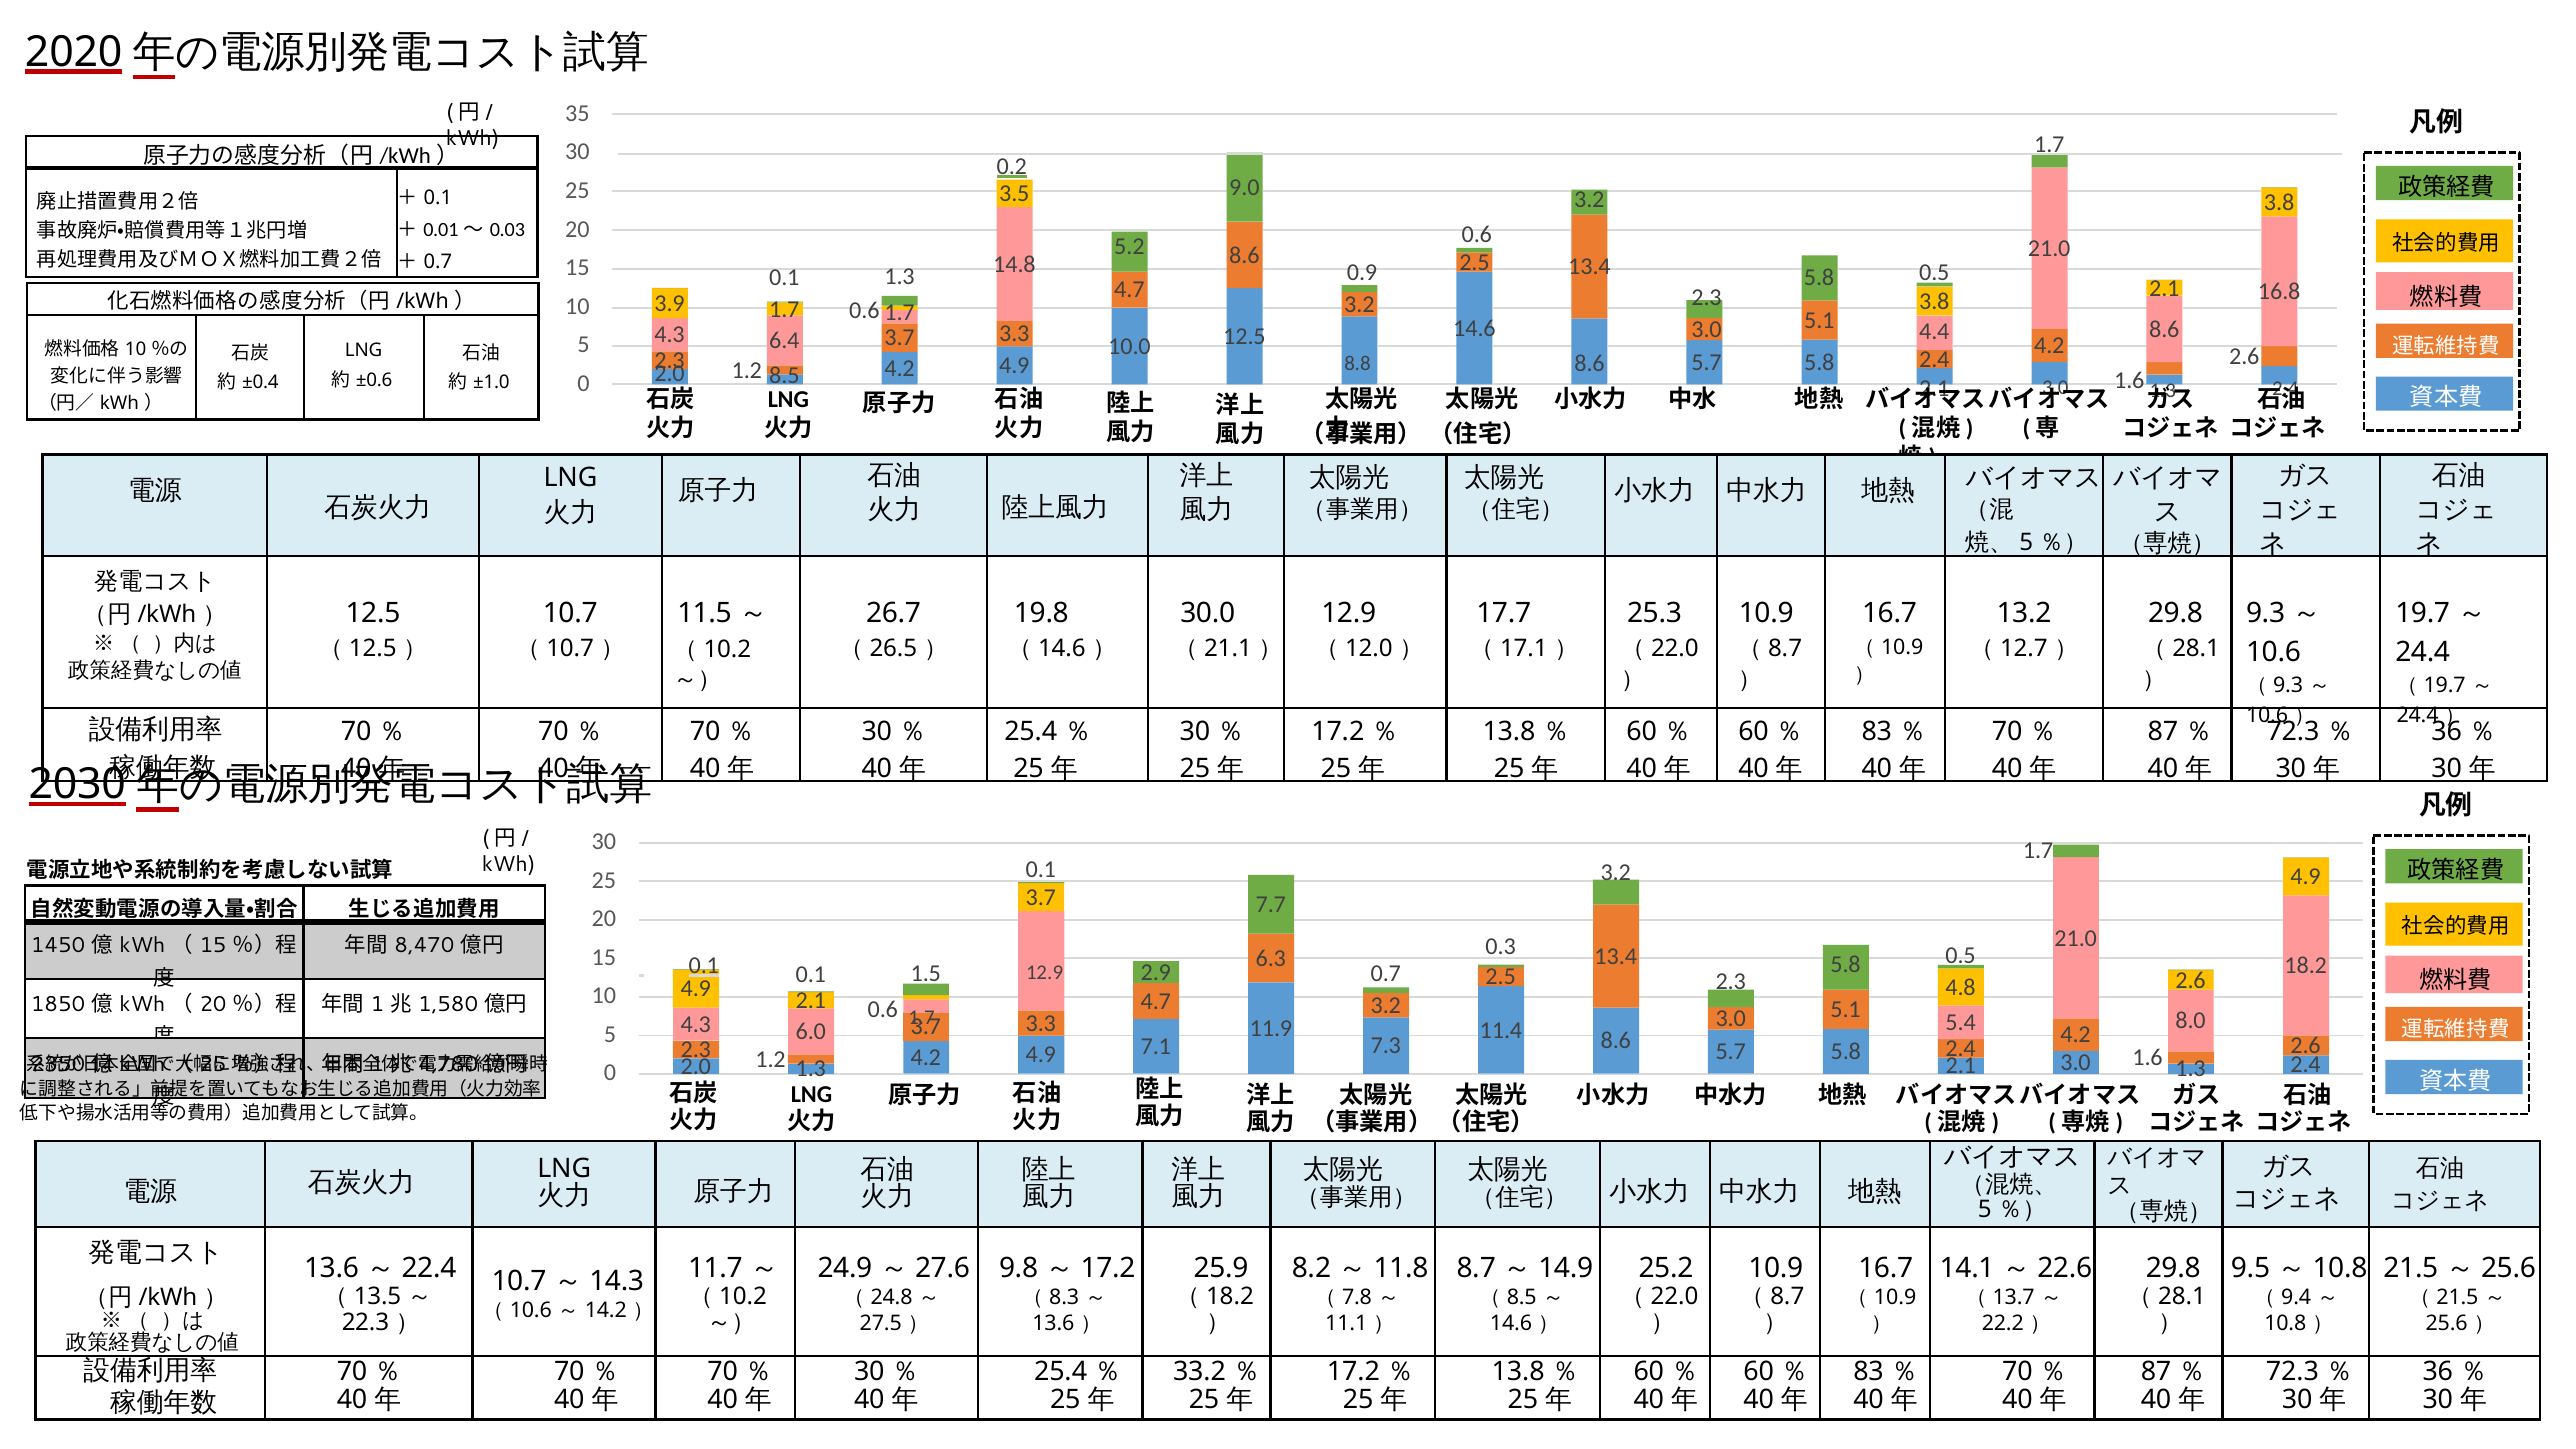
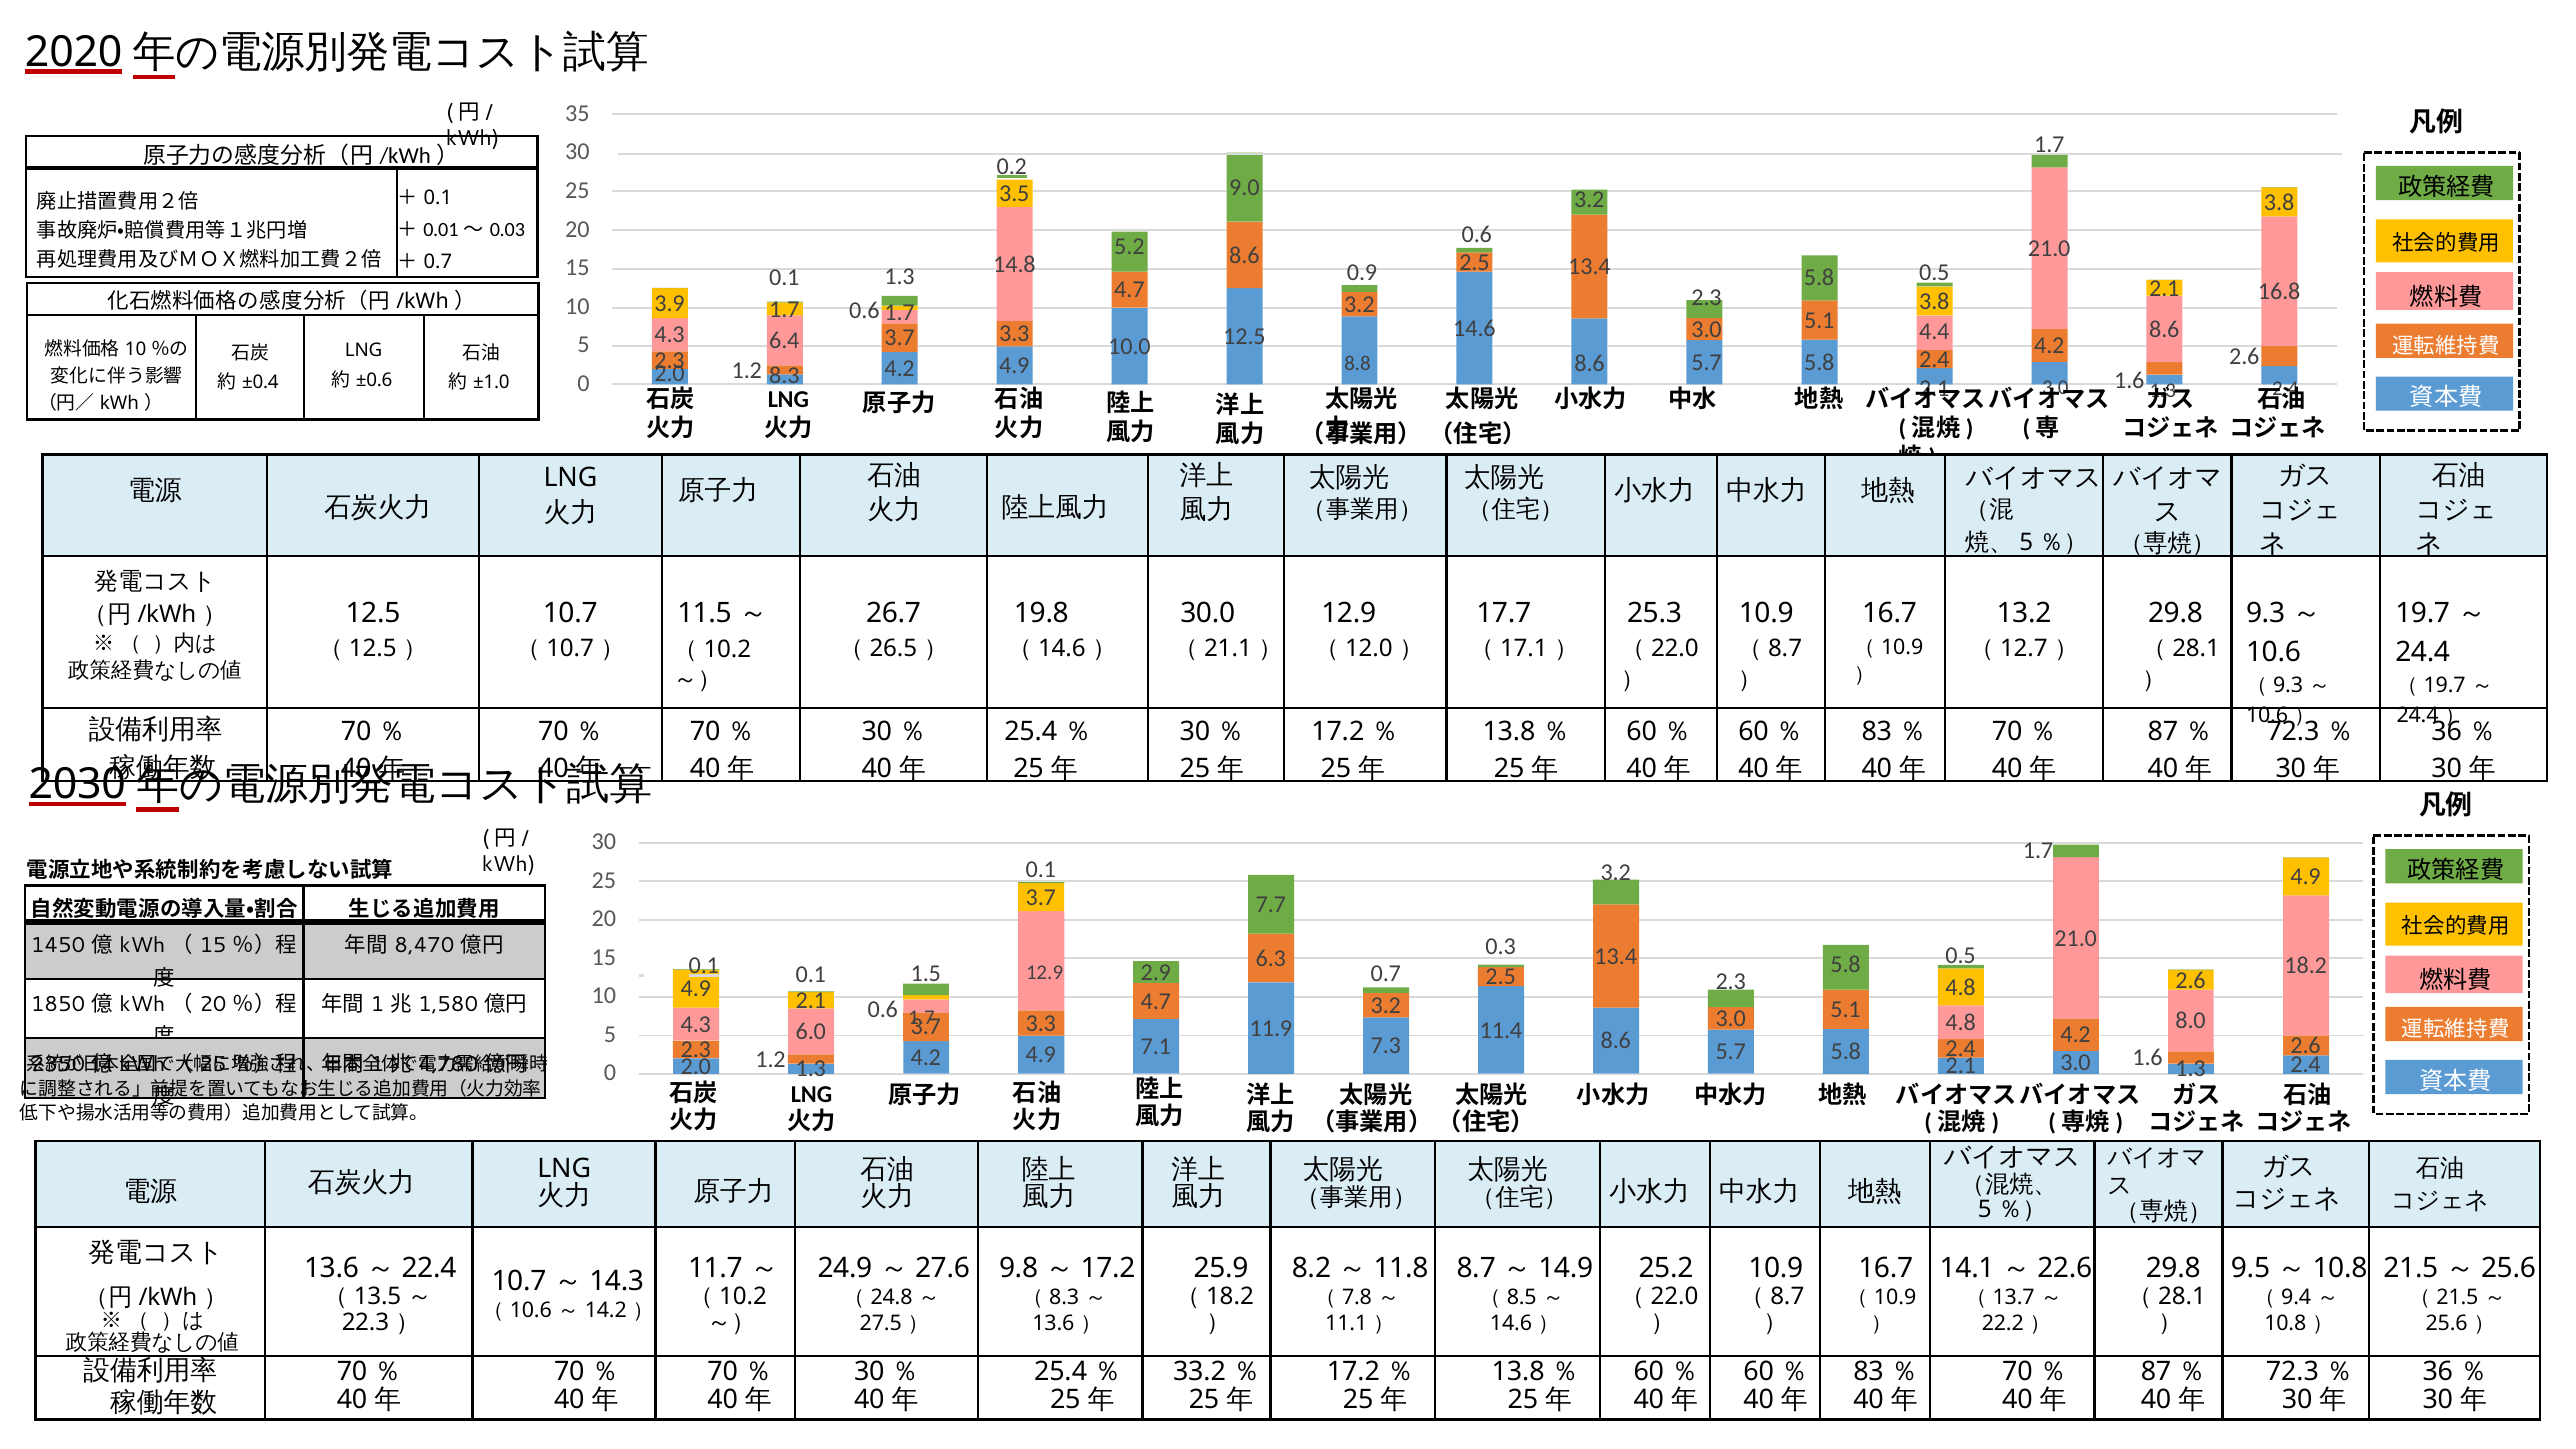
8.5: 8.5 -> 8.3 (784, 376)
5.4: 5.4 -> 4.8 (1961, 1022)
